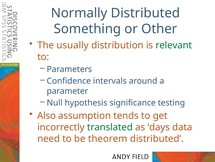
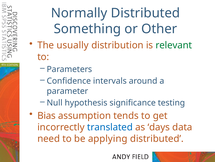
Also: Also -> Bias (47, 115)
translated colour: green -> blue (110, 127)
theorem: theorem -> applying (108, 138)
